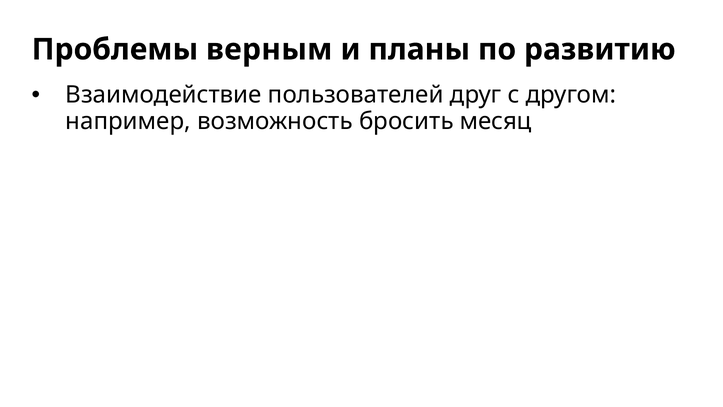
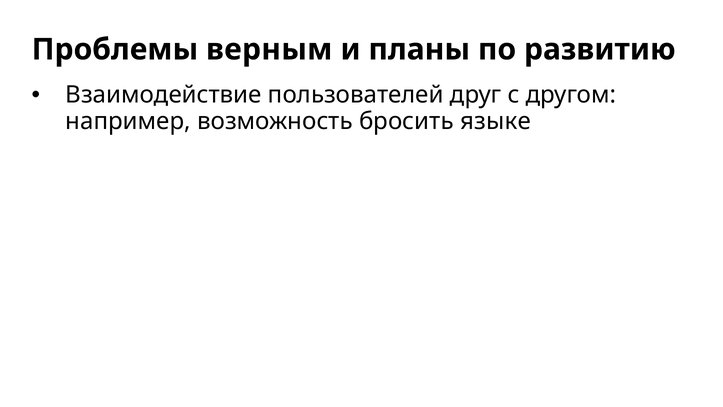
месяц: месяц -> языке (496, 121)
